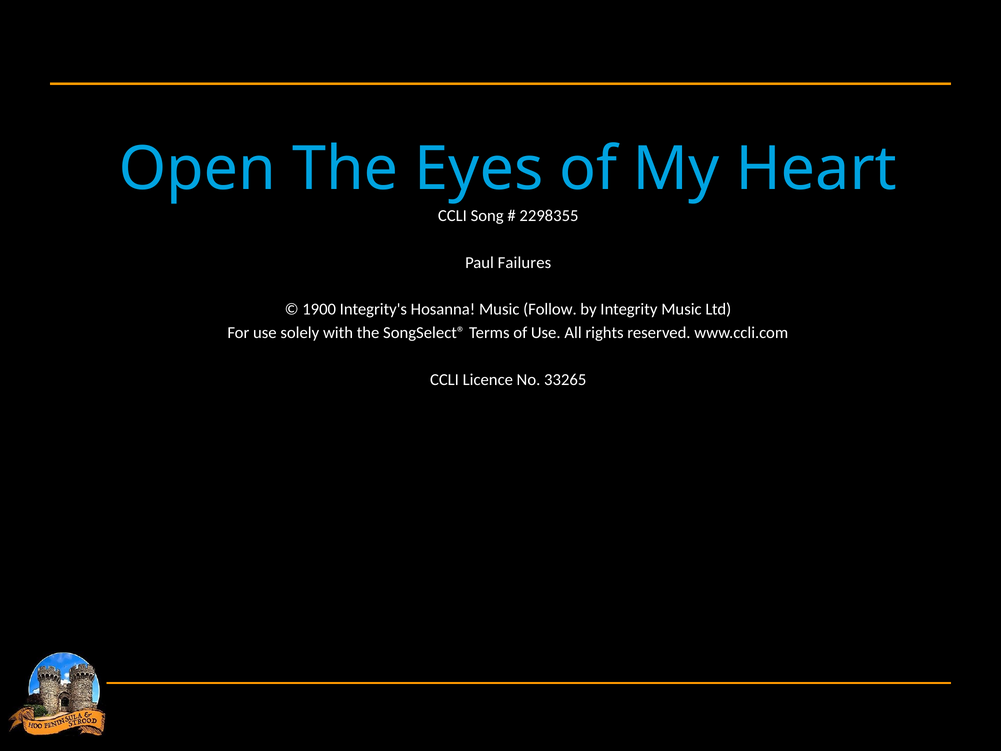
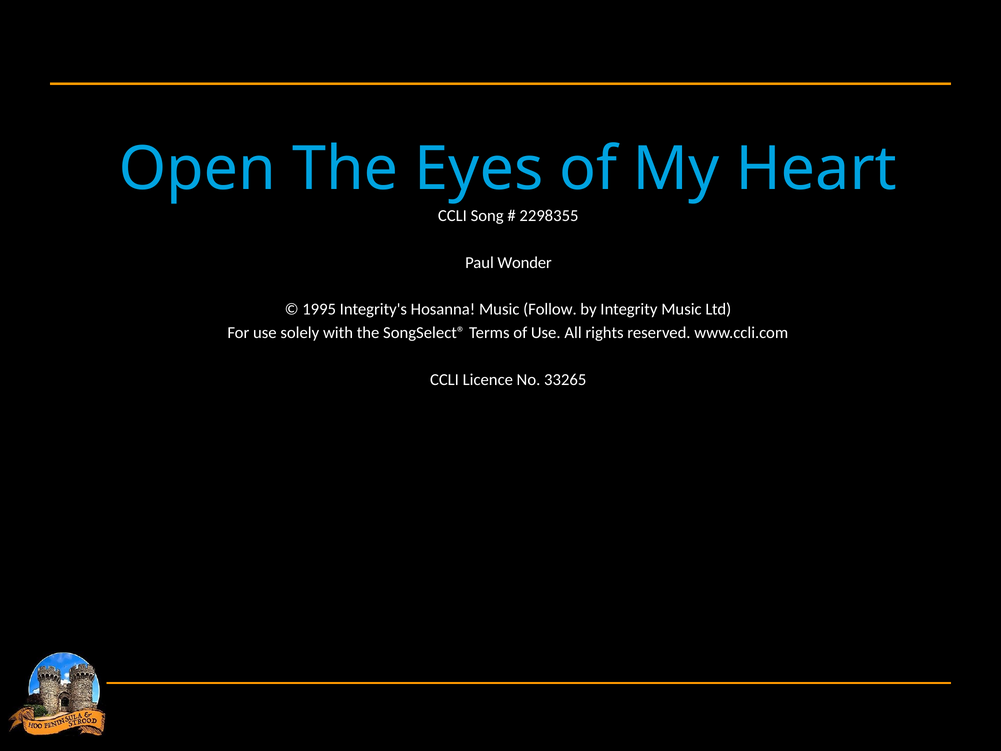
Failures: Failures -> Wonder (525, 263)
1900: 1900 -> 1995 (319, 309)
